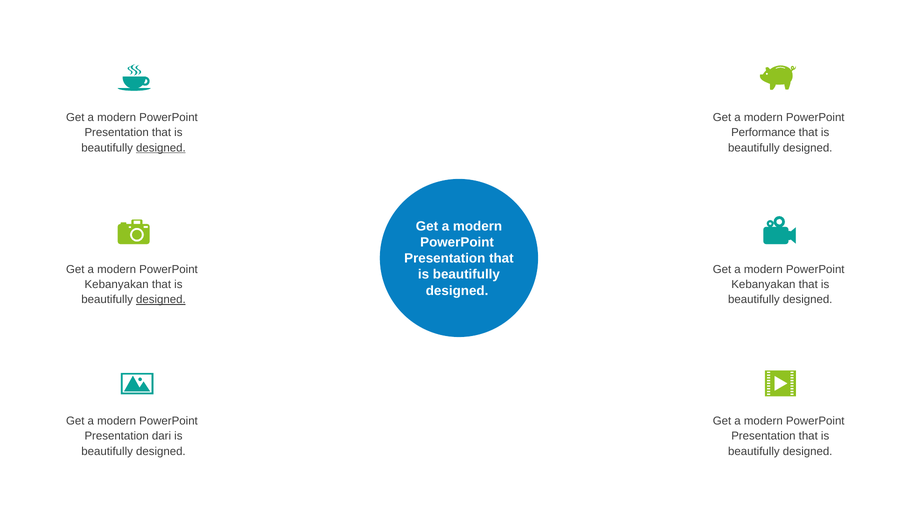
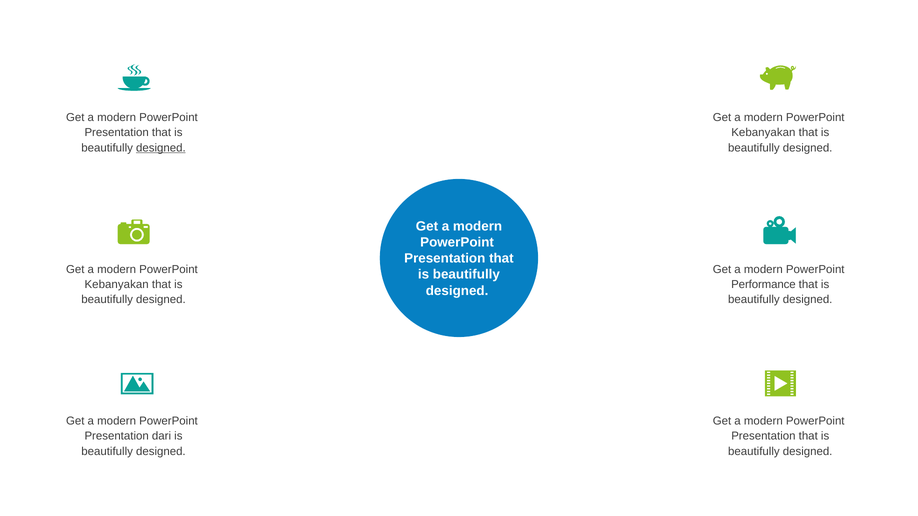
Performance: Performance -> Kebanyakan (763, 133)
Kebanyakan: Kebanyakan -> Performance (763, 285)
designed underline: present -> none (161, 300)
